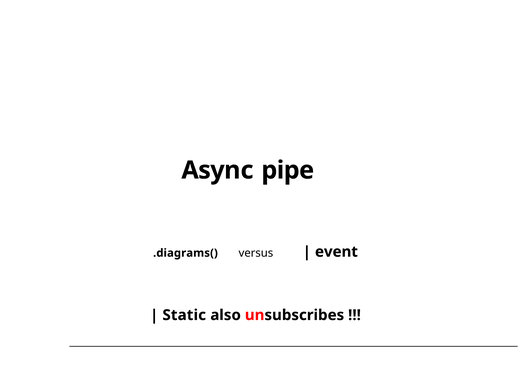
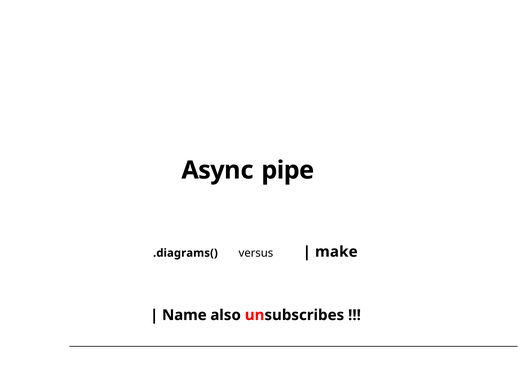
event: event -> make (336, 252)
Static: Static -> Name (184, 315)
